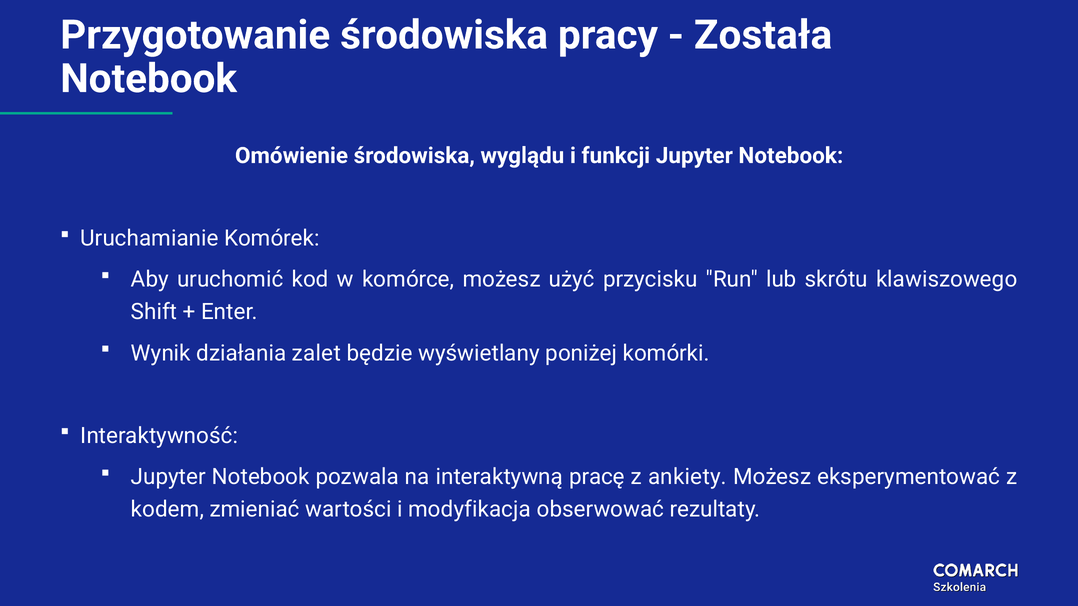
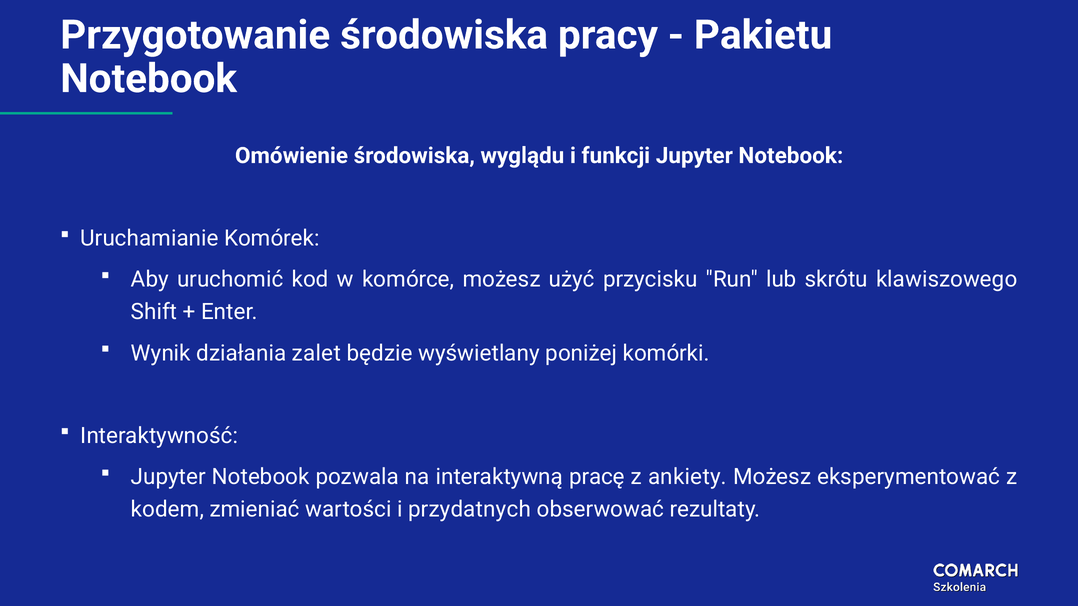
Została: Została -> Pakietu (763, 35)
modyfikacja: modyfikacja -> przydatnych (470, 510)
